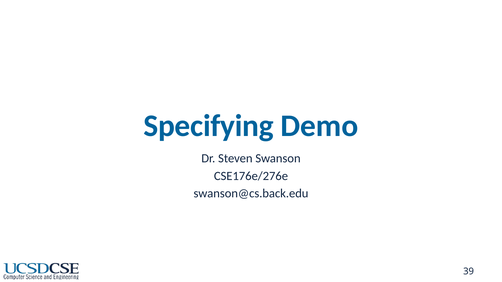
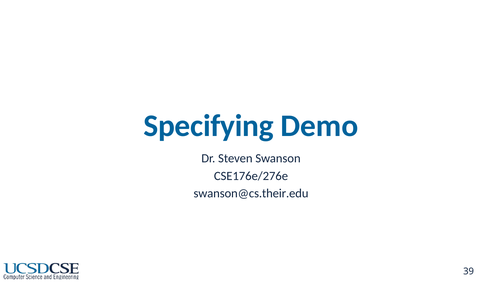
swanson@cs.back.edu: swanson@cs.back.edu -> swanson@cs.their.edu (251, 194)
